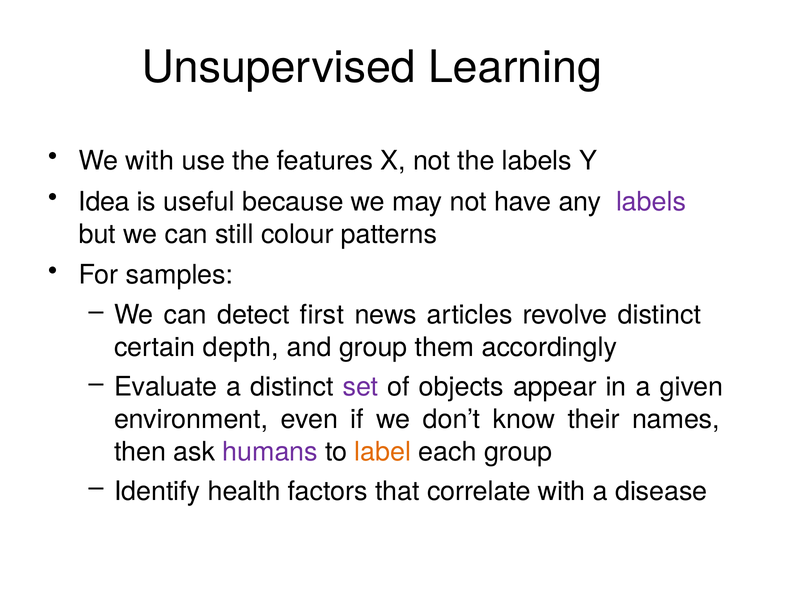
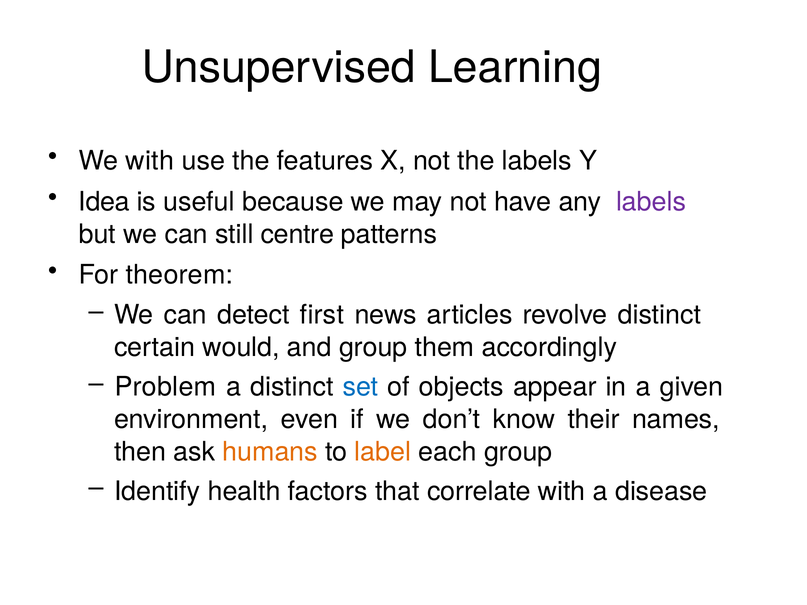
colour: colour -> centre (297, 234)
samples: samples -> theorem (179, 275)
depth: depth -> would (241, 347)
Evaluate: Evaluate -> Problem (165, 387)
set colour: purple -> blue (361, 387)
humans colour: purple -> orange (270, 452)
